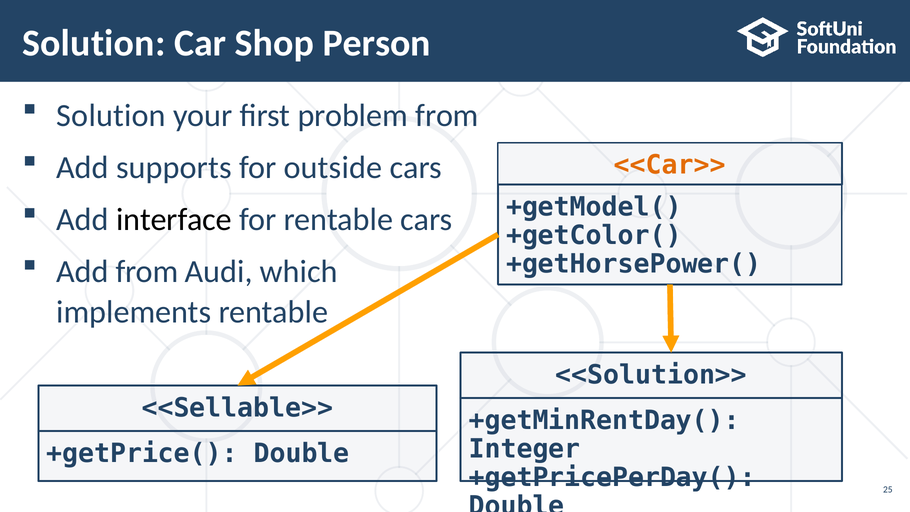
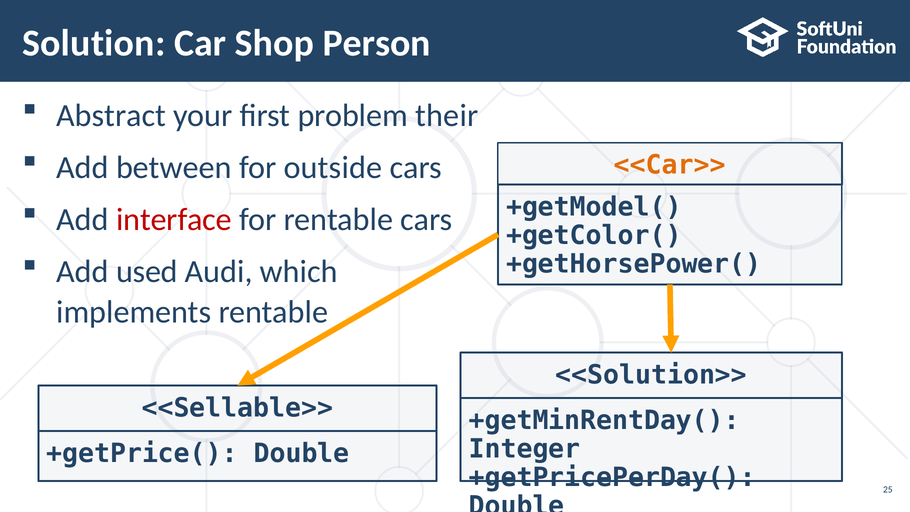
Solution: Solution -> Abstract (111, 115)
problem from: from -> their (447, 115)
supports: supports -> between (174, 167)
interface colour: black -> red (174, 219)
Add from: from -> used (147, 271)
